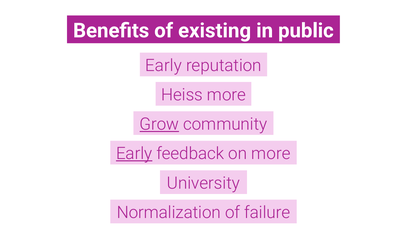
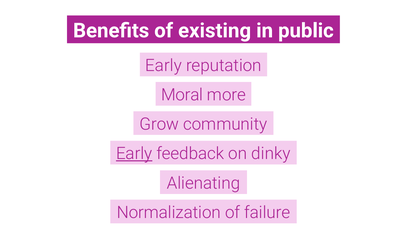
Heiss: Heiss -> Moral (182, 95)
Grow underline: present -> none (159, 124)
on more: more -> dinky (271, 154)
University: University -> Alienating (203, 183)
